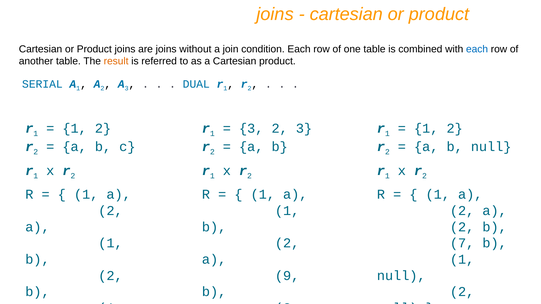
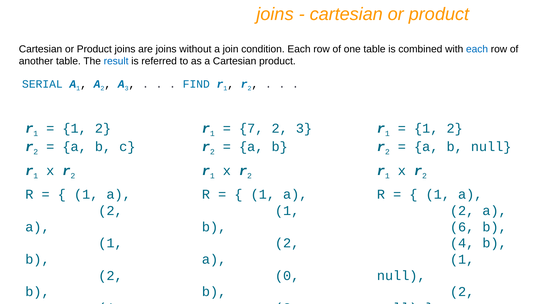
result colour: orange -> blue (116, 61)
DUAL: DUAL -> FIND (196, 84)
3: 3 -> 7 (251, 128)
2: 2 -> 6 (462, 227)
7: 7 -> 4 (462, 243)
9: 9 -> 0 (287, 276)
